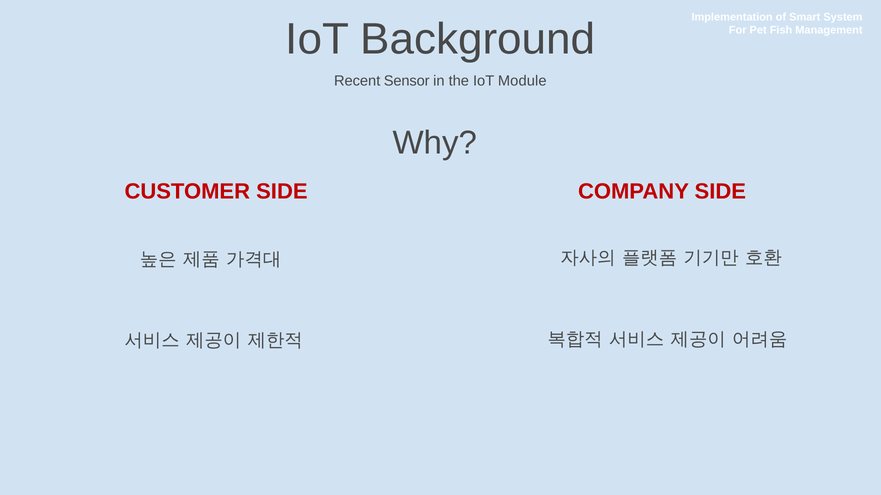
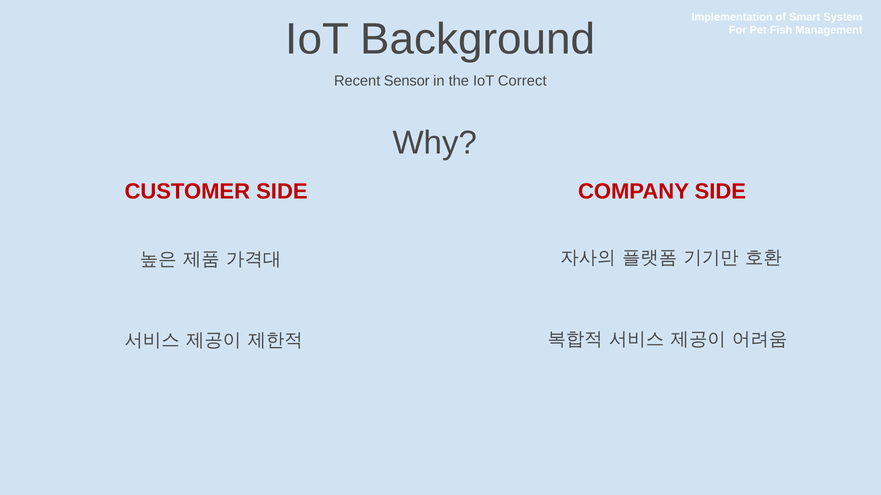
Module: Module -> Correct (522, 81)
